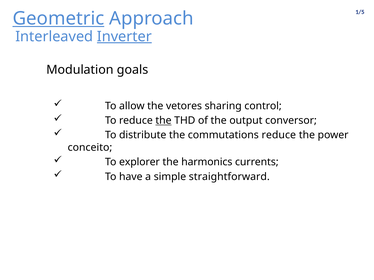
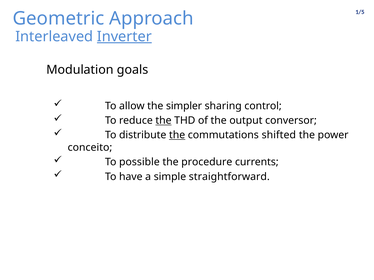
Geometric underline: present -> none (58, 19)
vetores: vetores -> simpler (184, 106)
the underline: none -> present (177, 135)
commutations reduce: reduce -> shifted (279, 135)
explorer: explorer -> possible (139, 162)
harmonics: harmonics -> procedure (207, 162)
